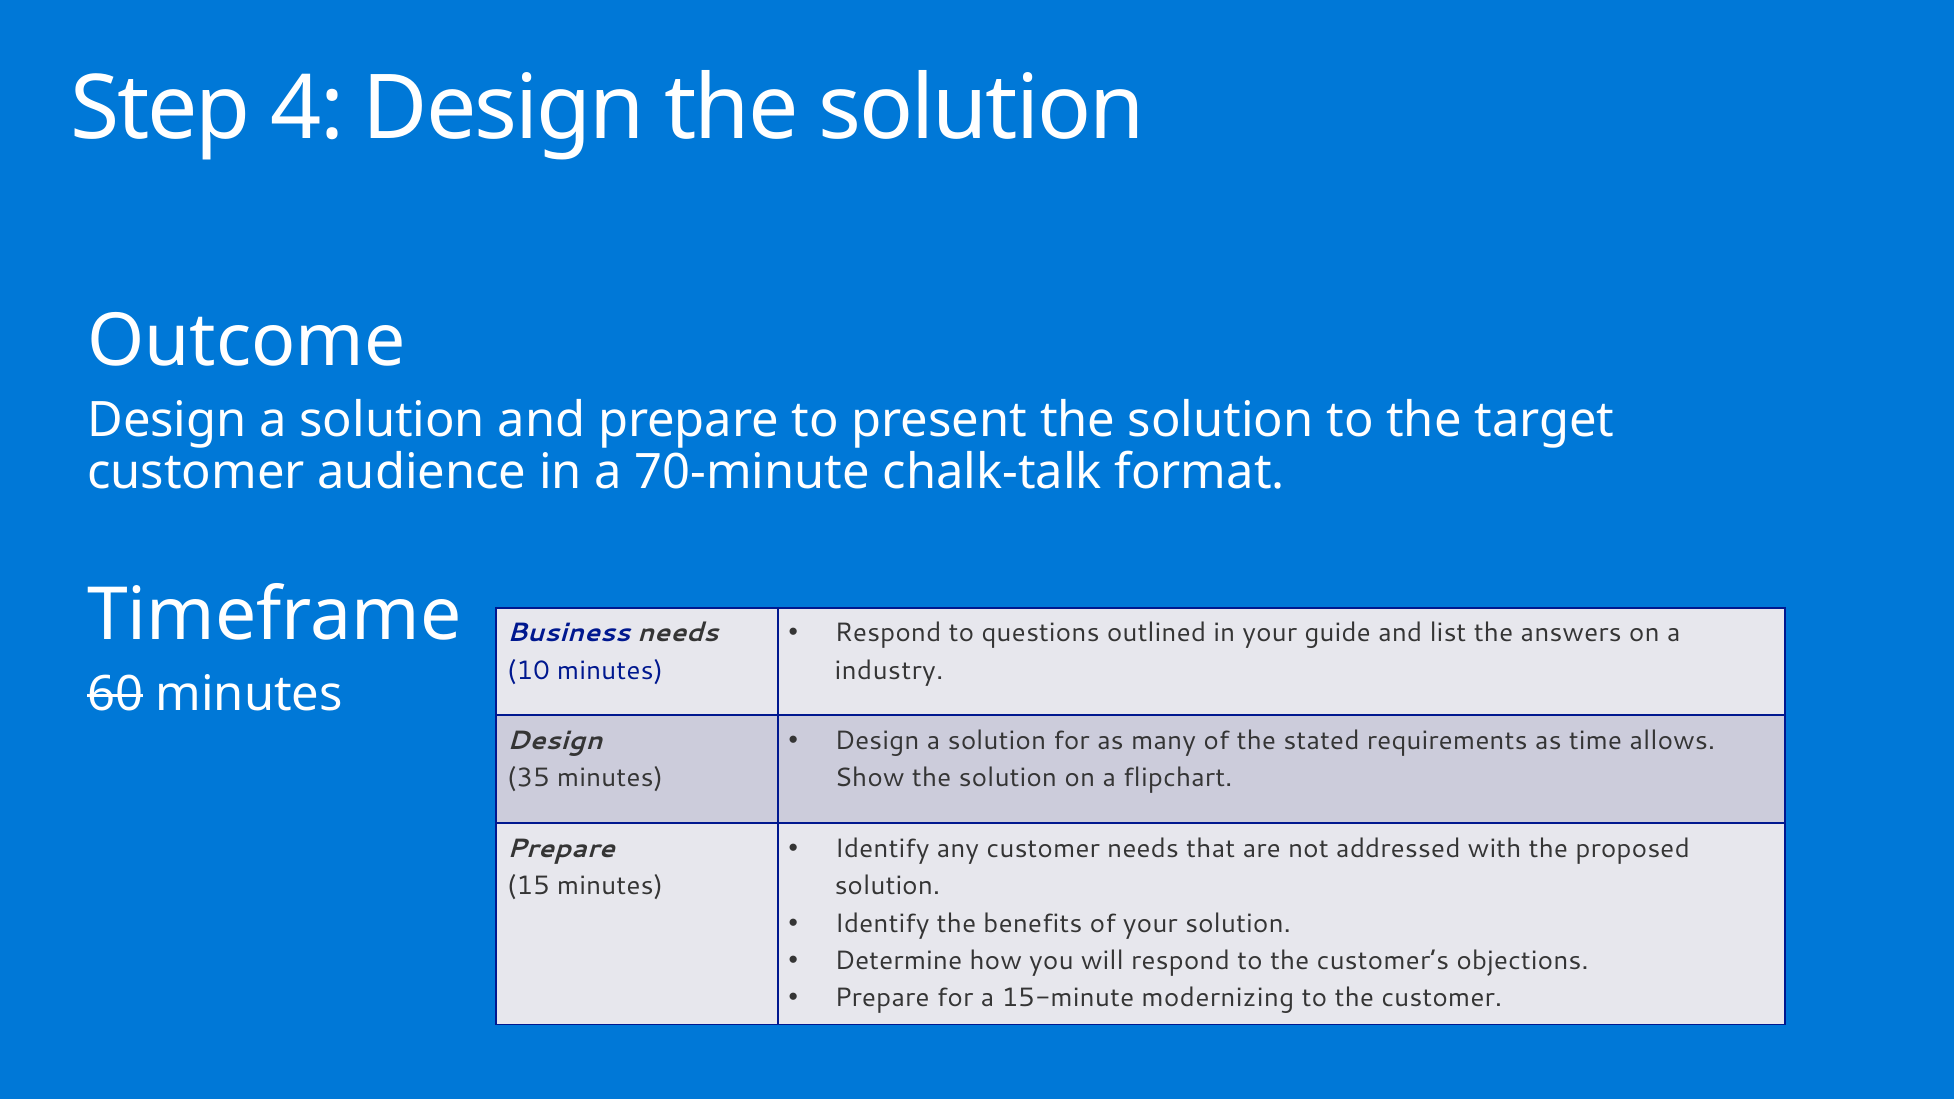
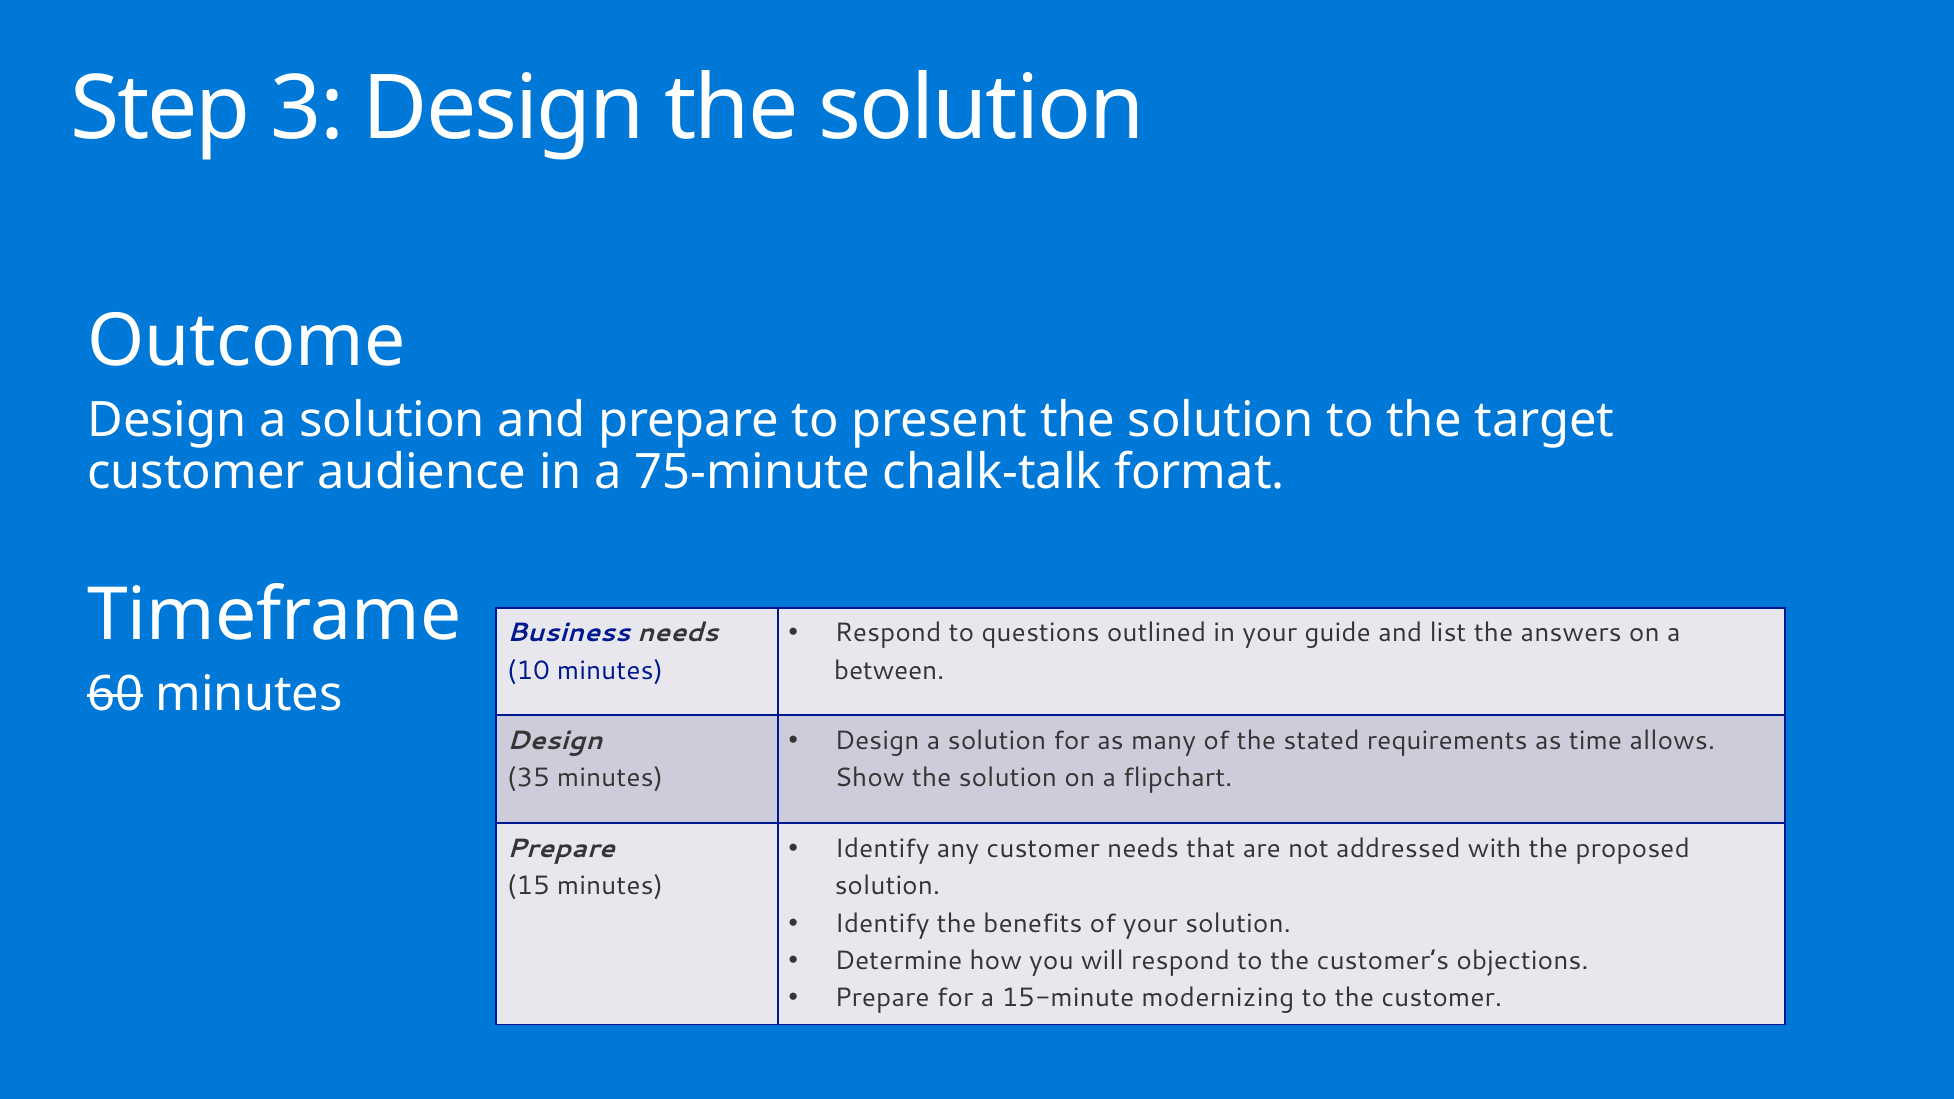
4: 4 -> 3 (308, 109)
70-minute: 70-minute -> 75-minute (752, 473)
industry: industry -> between (889, 671)
